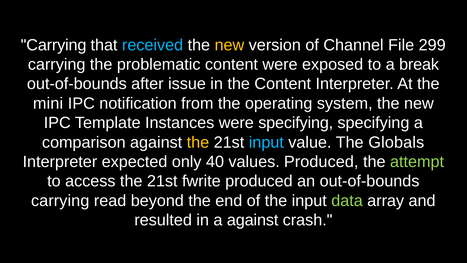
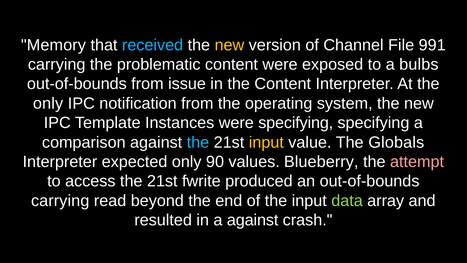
Carrying: Carrying -> Memory (53, 45)
299: 299 -> 991 (432, 45)
break: break -> bulbs (419, 64)
out-of-bounds after: after -> from (147, 84)
mini: mini -> only (48, 103)
the colour: yellow -> light blue (198, 142)
input colour: light blue -> yellow (266, 142)
40: 40 -> 90 (215, 162)
values Produced: Produced -> Blueberry (321, 162)
attempt colour: light green -> pink (417, 162)
